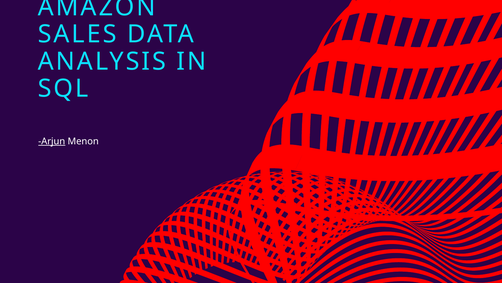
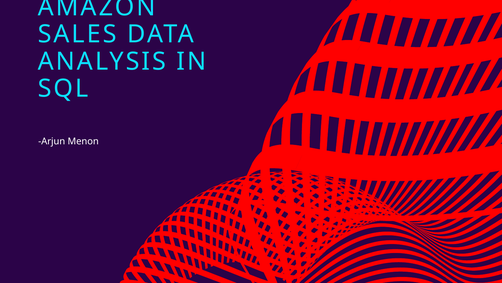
Arjun underline: present -> none (52, 141)
